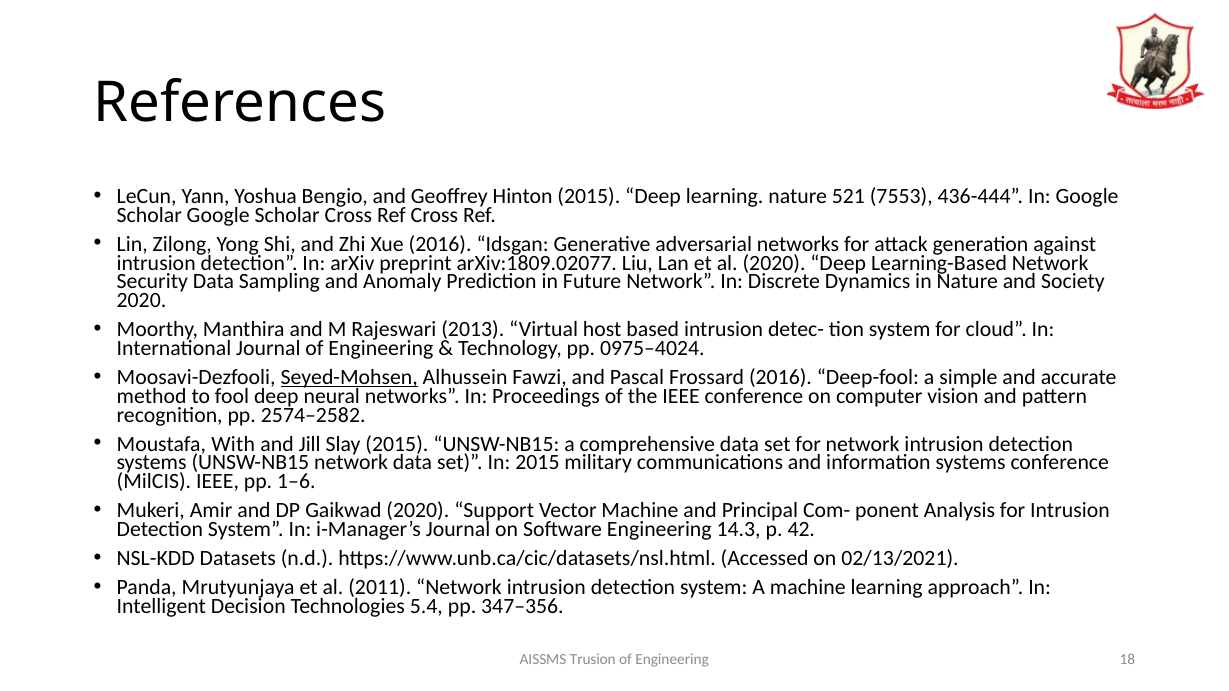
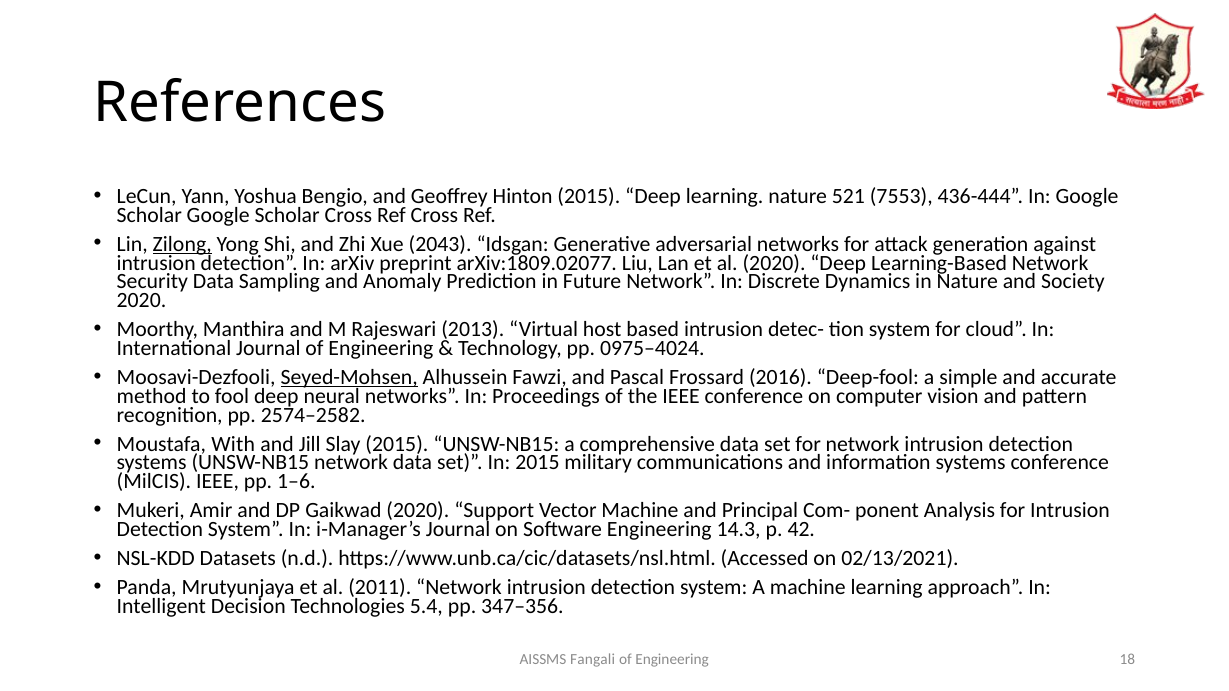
Zilong underline: none -> present (182, 244)
Xue 2016: 2016 -> 2043 (440, 244)
Trusion: Trusion -> Fangali (593, 660)
